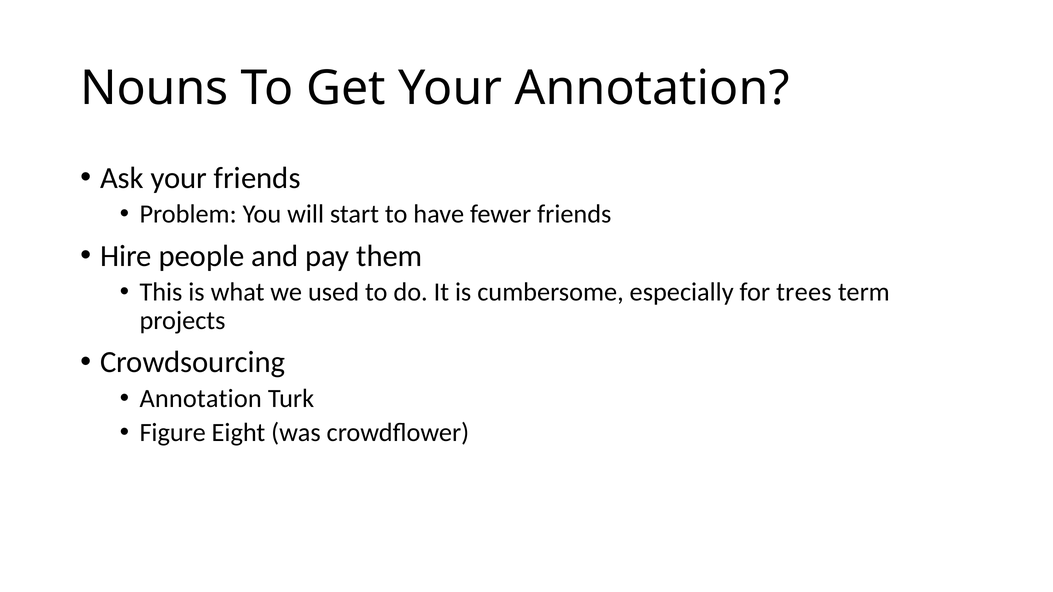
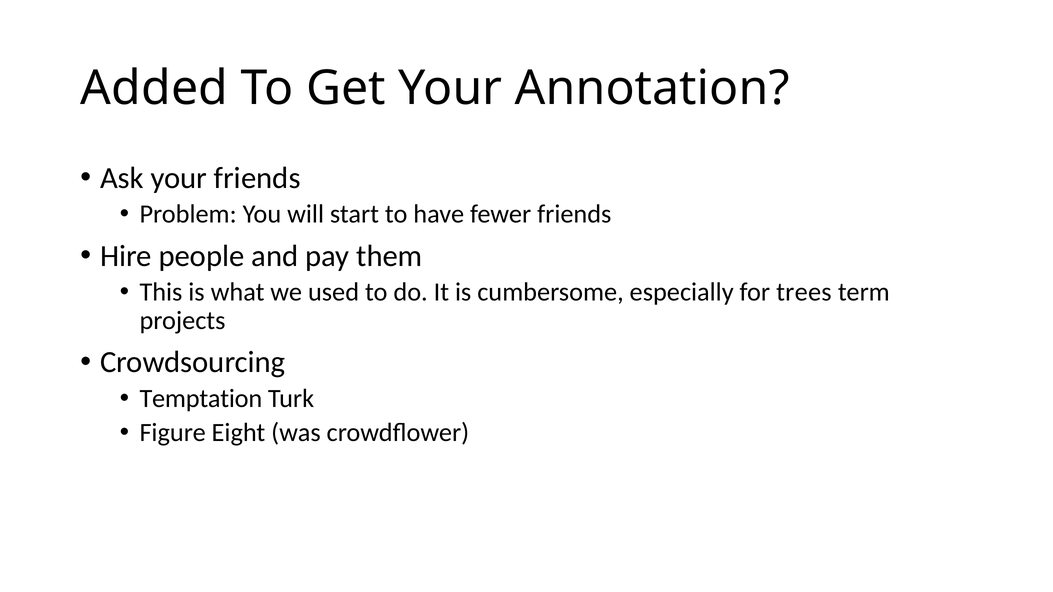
Nouns: Nouns -> Added (154, 88)
Annotation: Annotation -> Temptation (201, 399)
